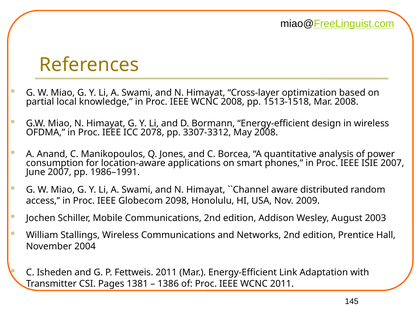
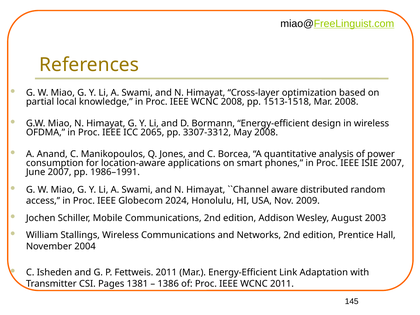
2078: 2078 -> 2065 (152, 132)
2098: 2098 -> 2024 (177, 201)
